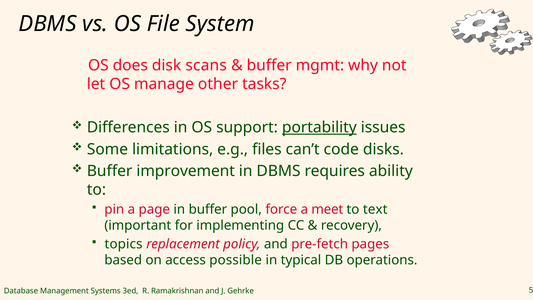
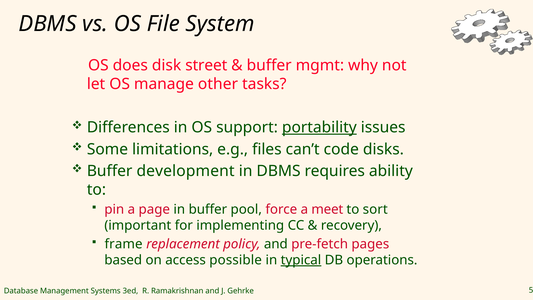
scans: scans -> street (206, 65)
improvement: improvement -> development (186, 171)
text: text -> sort (375, 209)
topics: topics -> frame (124, 244)
typical underline: none -> present (301, 260)
